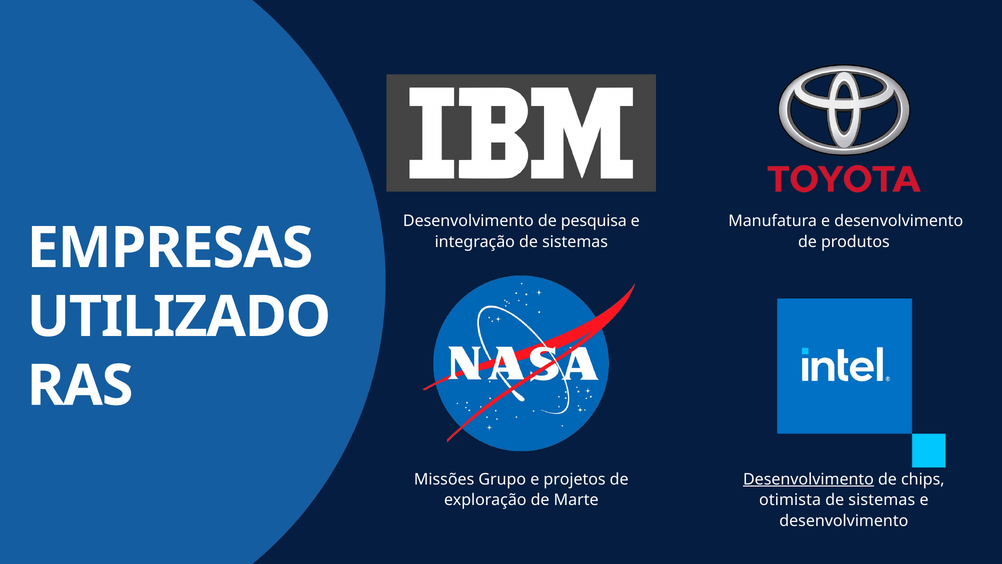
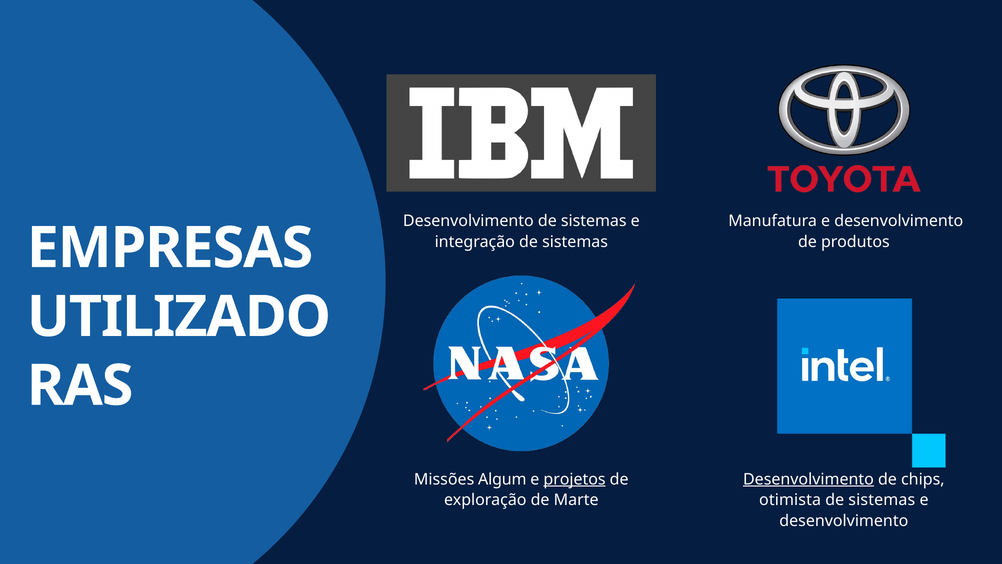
Desenvolvimento de pesquisa: pesquisa -> sistemas (594, 221)
Grupo: Grupo -> Algum (502, 479)
projetos underline: none -> present (575, 479)
